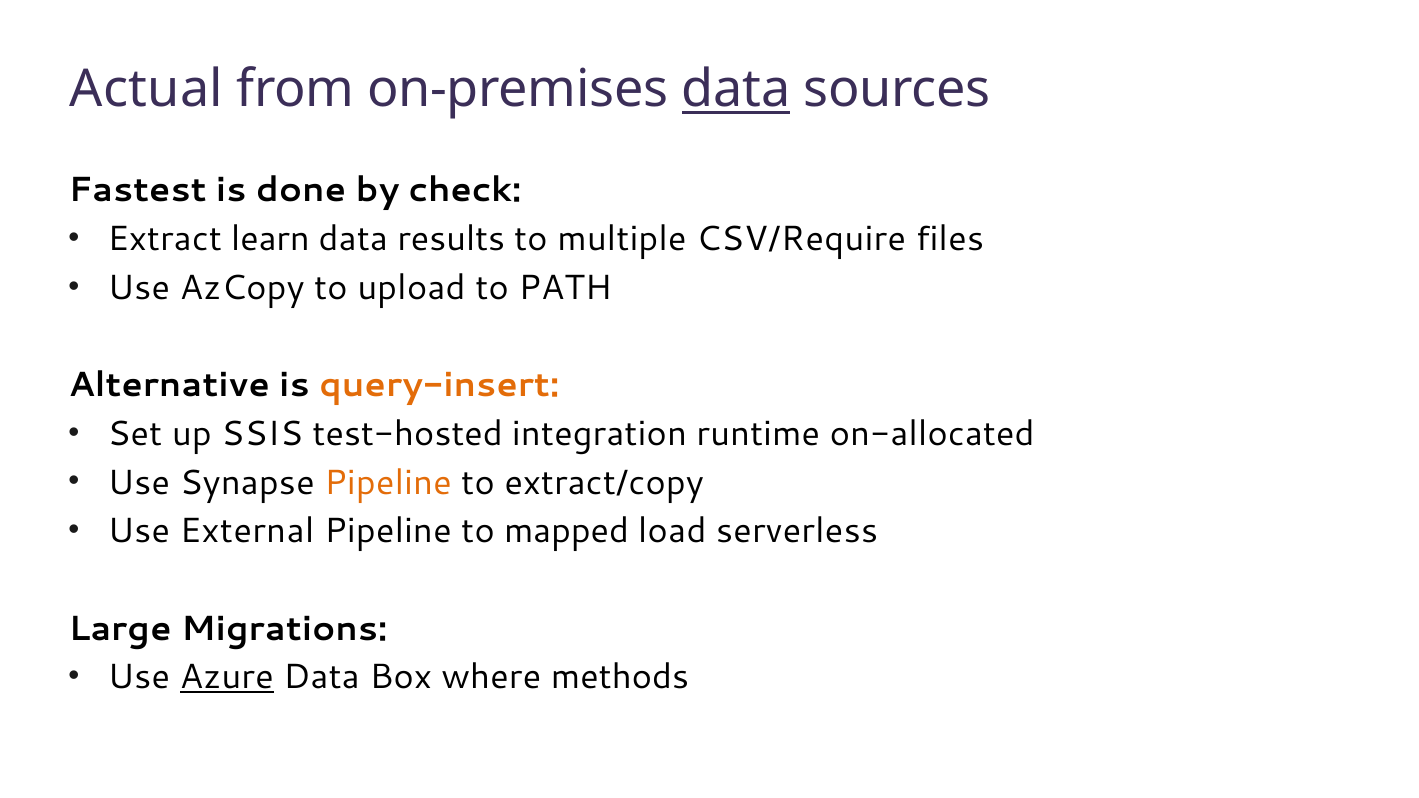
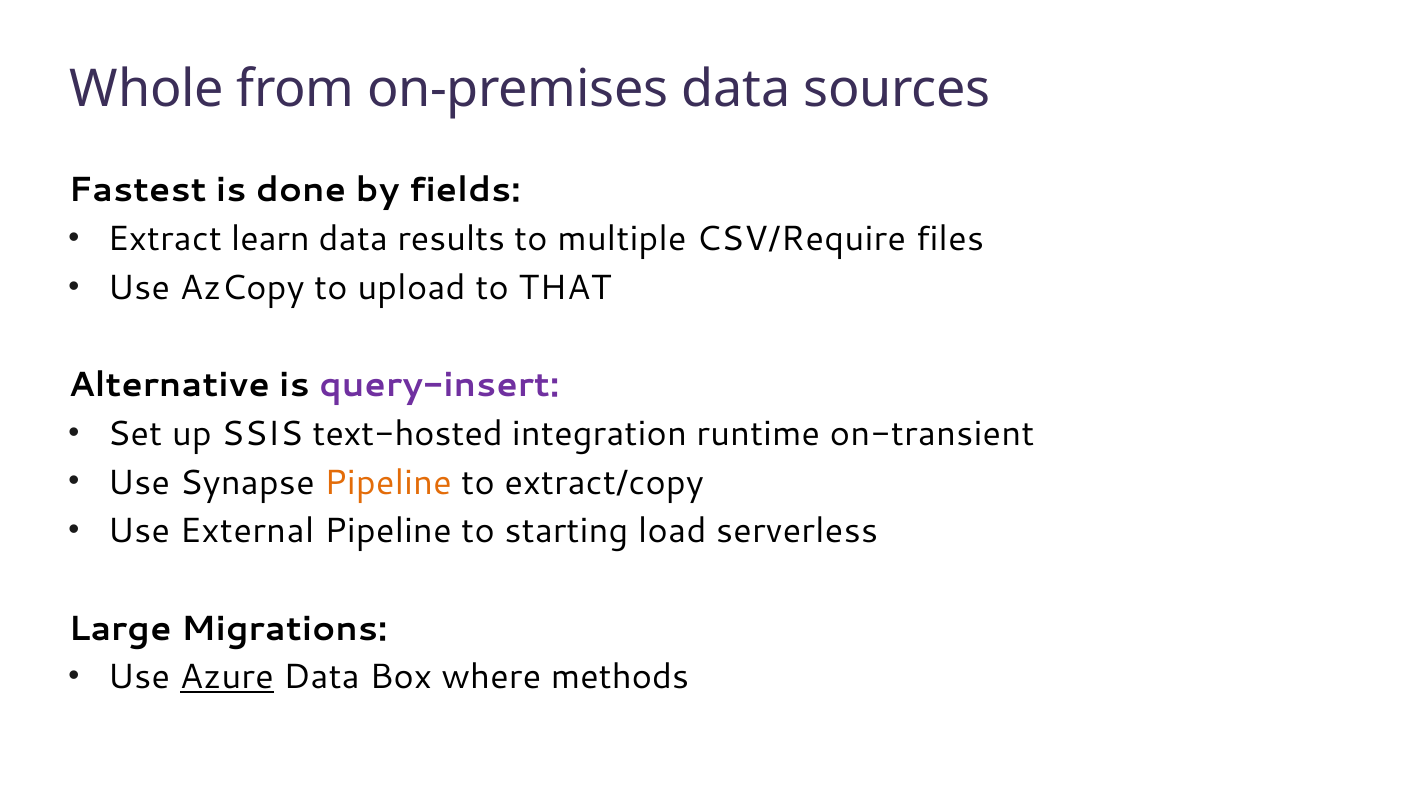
Actual: Actual -> Whole (147, 90)
data underline: present -> none (736, 90)
check: check -> fields (465, 190)
PATH: PATH -> THAT (565, 288)
query-insert colour: orange -> purple (439, 385)
test-hosted: test-hosted -> text-hosted (408, 434)
on-allocated: on-allocated -> on-transient (932, 434)
mapped: mapped -> starting (566, 531)
